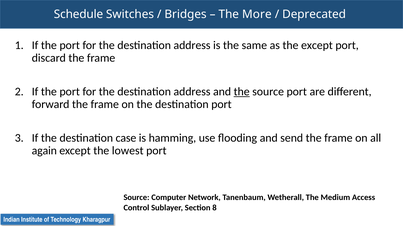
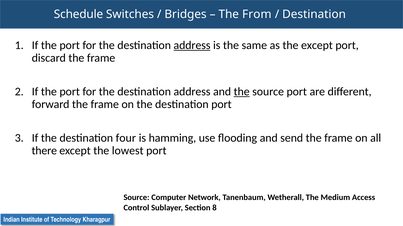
More: More -> From (257, 14)
Deprecated: Deprecated -> Destination (314, 14)
address underline: none -> present (192, 45)
case: case -> four (126, 138)
again: again -> there (44, 151)
